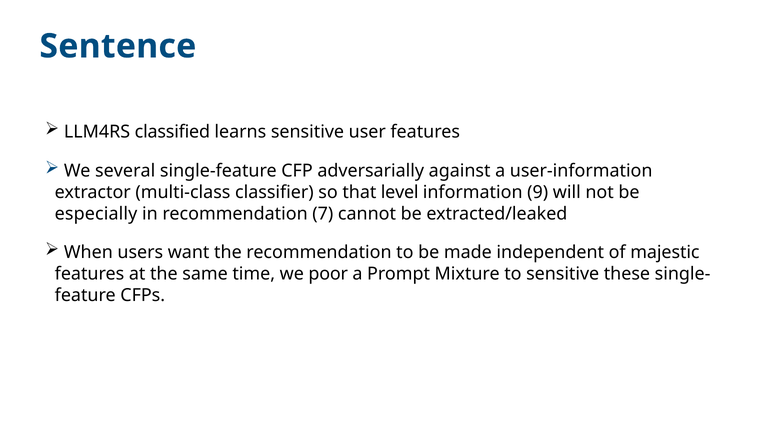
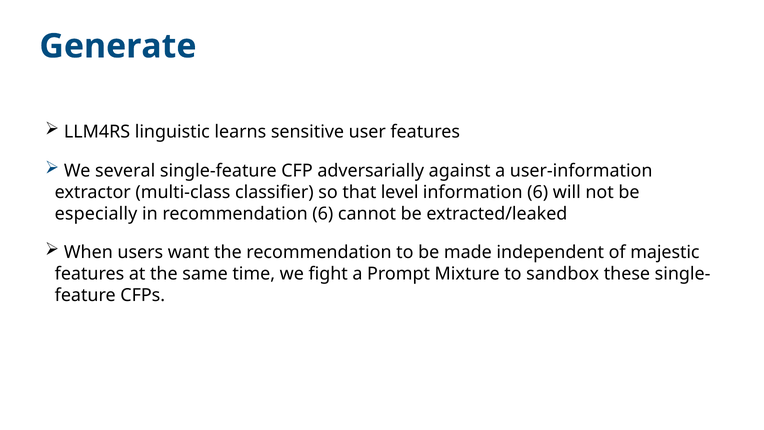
Sentence: Sentence -> Generate (118, 46)
classified: classified -> linguistic (172, 132)
information 9: 9 -> 6 (538, 192)
recommendation 7: 7 -> 6 (323, 214)
poor: poor -> fight (328, 274)
to sensitive: sensitive -> sandbox (563, 274)
